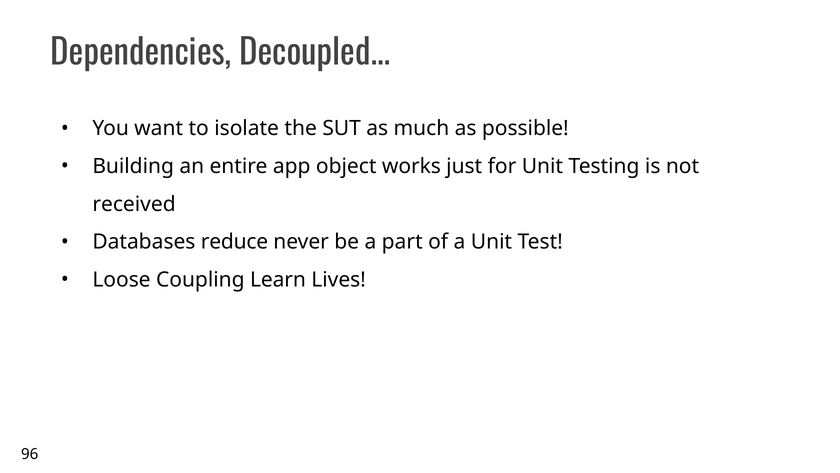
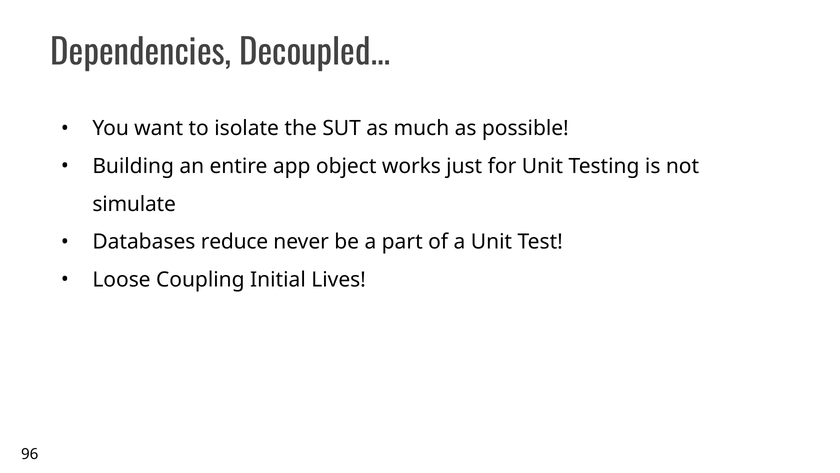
received: received -> simulate (134, 204)
Learn: Learn -> Initial (278, 279)
